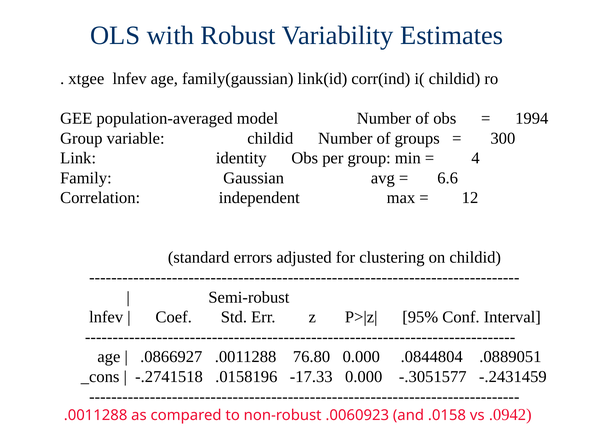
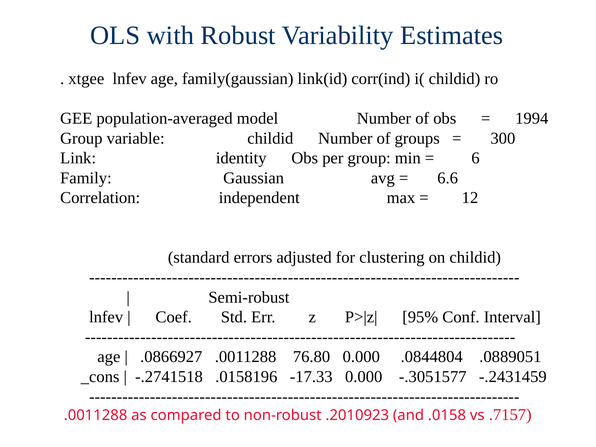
4: 4 -> 6 (476, 158)
.0060923: .0060923 -> .2010923 (357, 415)
.0942: .0942 -> .7157 (510, 415)
